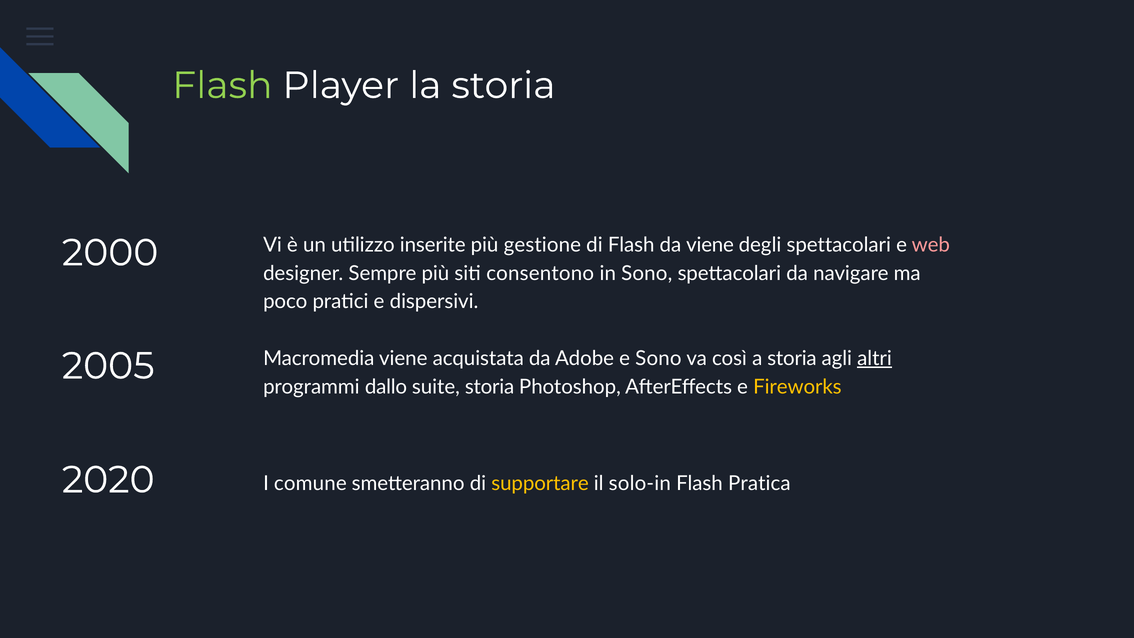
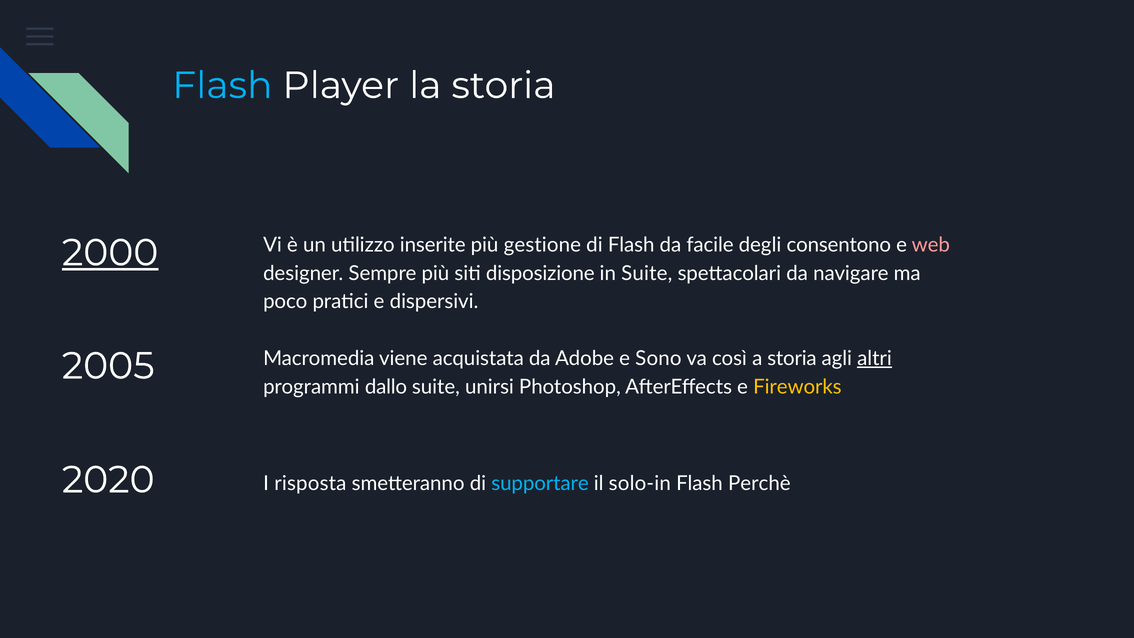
Flash colour: light green -> light blue (222, 86)
2000 underline: none -> present (110, 253)
da viene: viene -> facile (710, 245)
degli spettacolari: spettacolari -> consentono (839, 245)
consentono: consentono -> disposizione (540, 273)
in Sono: Sono -> Suite (647, 273)
suite storia: storia -> unirsi (489, 387)
comune: comune -> risposta (310, 483)
supportare colour: yellow -> light blue (540, 483)
Pratica: Pratica -> Perchè (759, 483)
